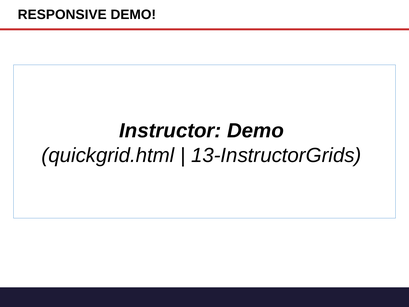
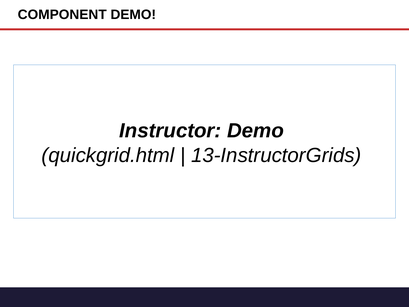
RESPONSIVE: RESPONSIVE -> COMPONENT (62, 15)
